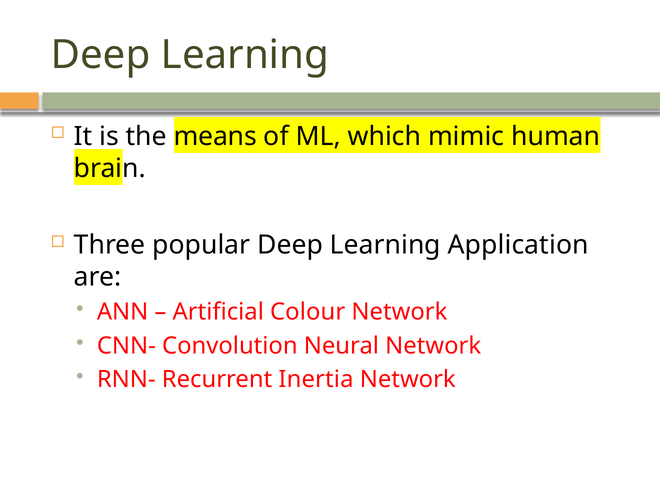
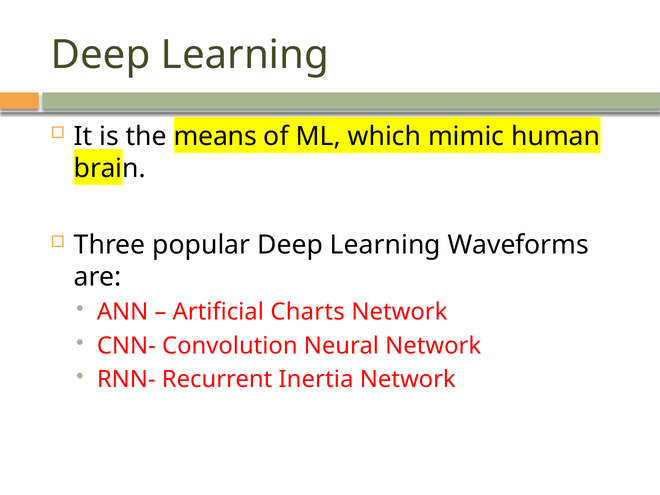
Application: Application -> Waveforms (518, 245)
Colour: Colour -> Charts (308, 312)
